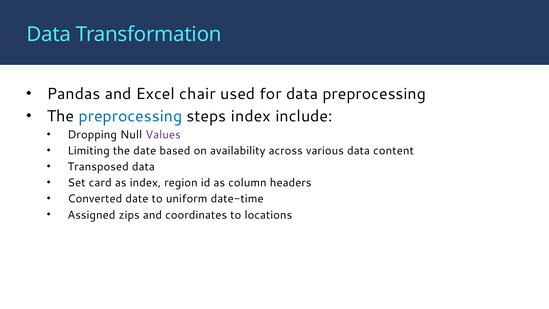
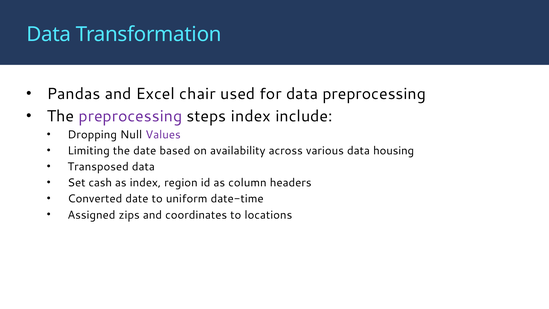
preprocessing colour: blue -> purple (130, 116)
content: content -> housing (394, 151)
card: card -> cash (100, 183)
